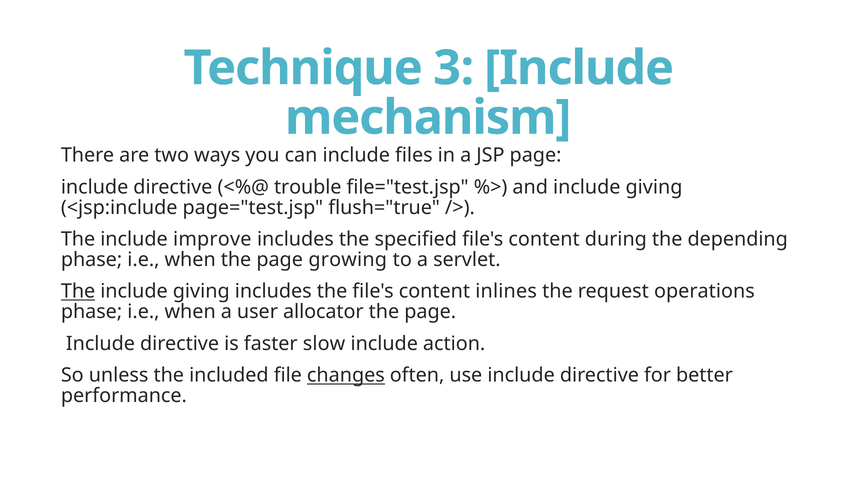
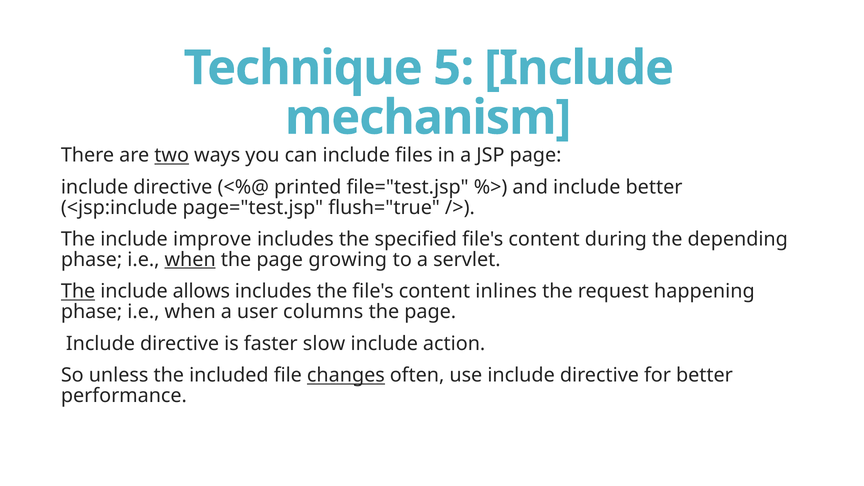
3: 3 -> 5 (454, 68)
two underline: none -> present (172, 155)
trouble: trouble -> printed (308, 187)
and include giving: giving -> better (654, 187)
when underline: none -> present (190, 260)
giving: giving -> allows (201, 291)
operations: operations -> happening (704, 291)
allocator: allocator -> columns (323, 312)
